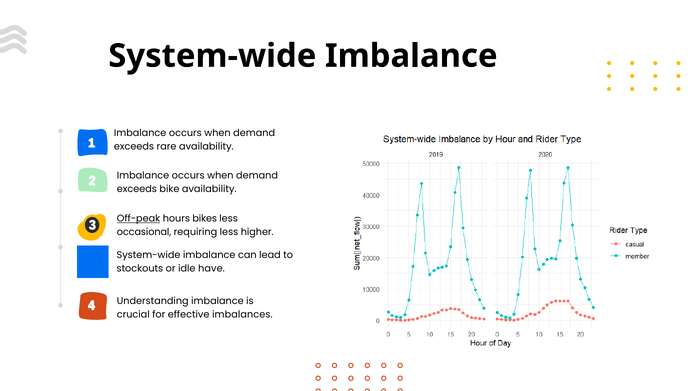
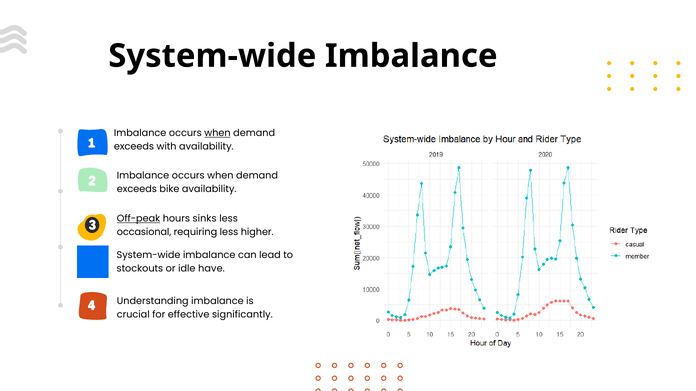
when underline: none -> present (217, 133)
rare: rare -> with (167, 147)
bikes: bikes -> sinks (205, 219)
imbalances: imbalances -> significantly (242, 315)
